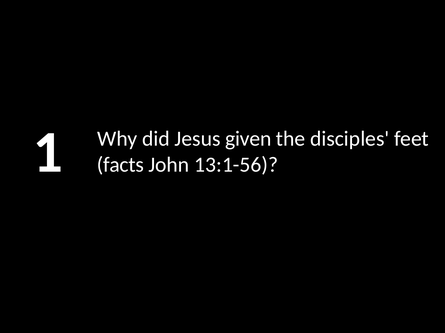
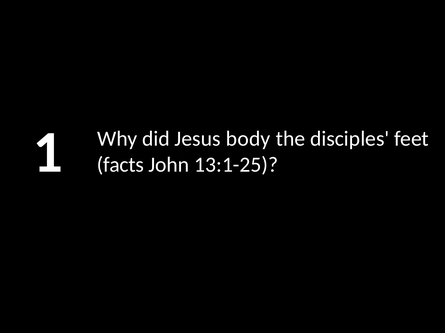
given: given -> body (248, 139)
13:1-56: 13:1-56 -> 13:1-25 (236, 165)
